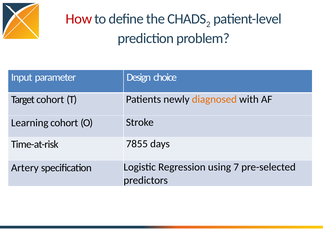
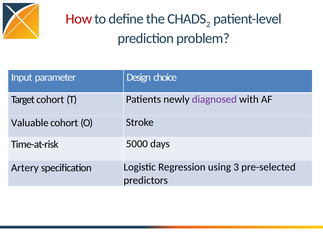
diagnosed colour: orange -> purple (214, 100)
Learning: Learning -> Valuable (30, 123)
7855: 7855 -> 5000 (137, 144)
7: 7 -> 3 (236, 167)
